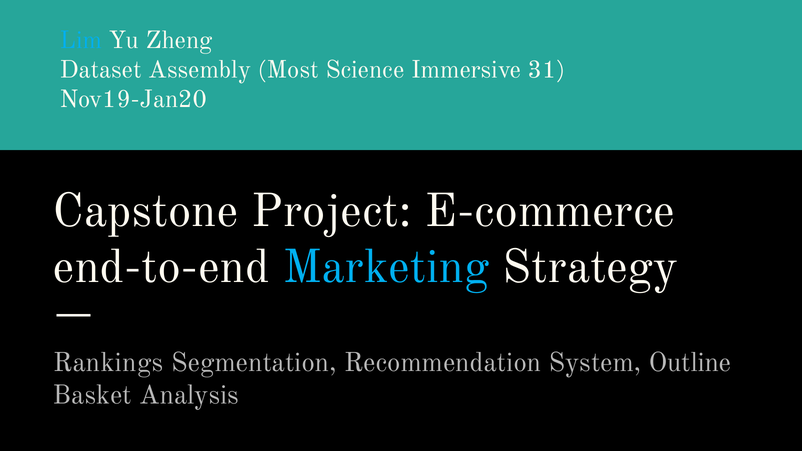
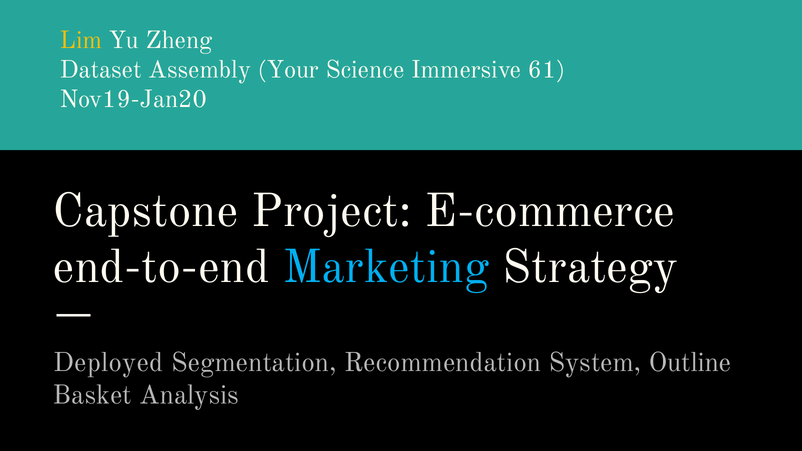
Lim colour: light blue -> yellow (81, 40)
Most: Most -> Your (288, 70)
31: 31 -> 61 (547, 70)
Rankings: Rankings -> Deployed (108, 363)
